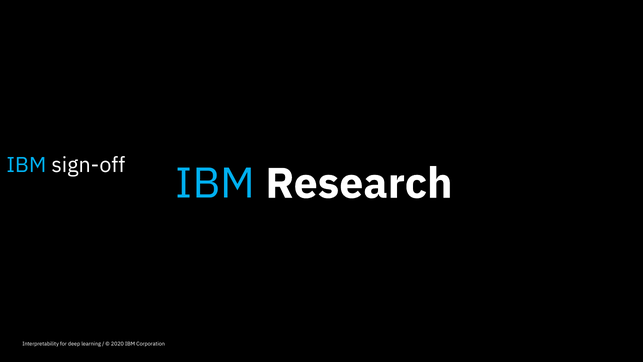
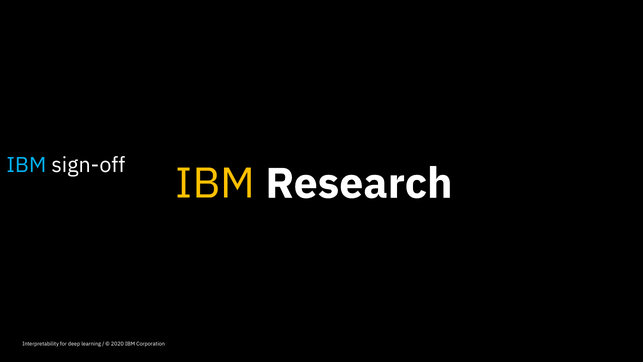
IBM colour: light blue -> yellow (215, 184)
